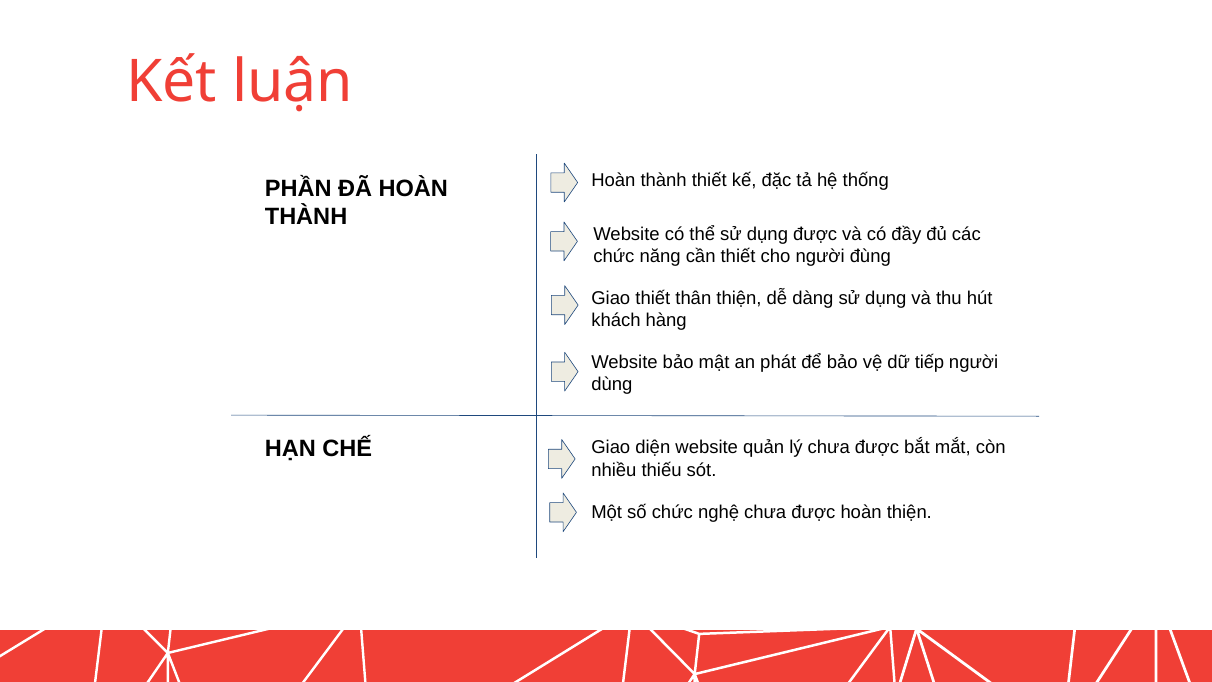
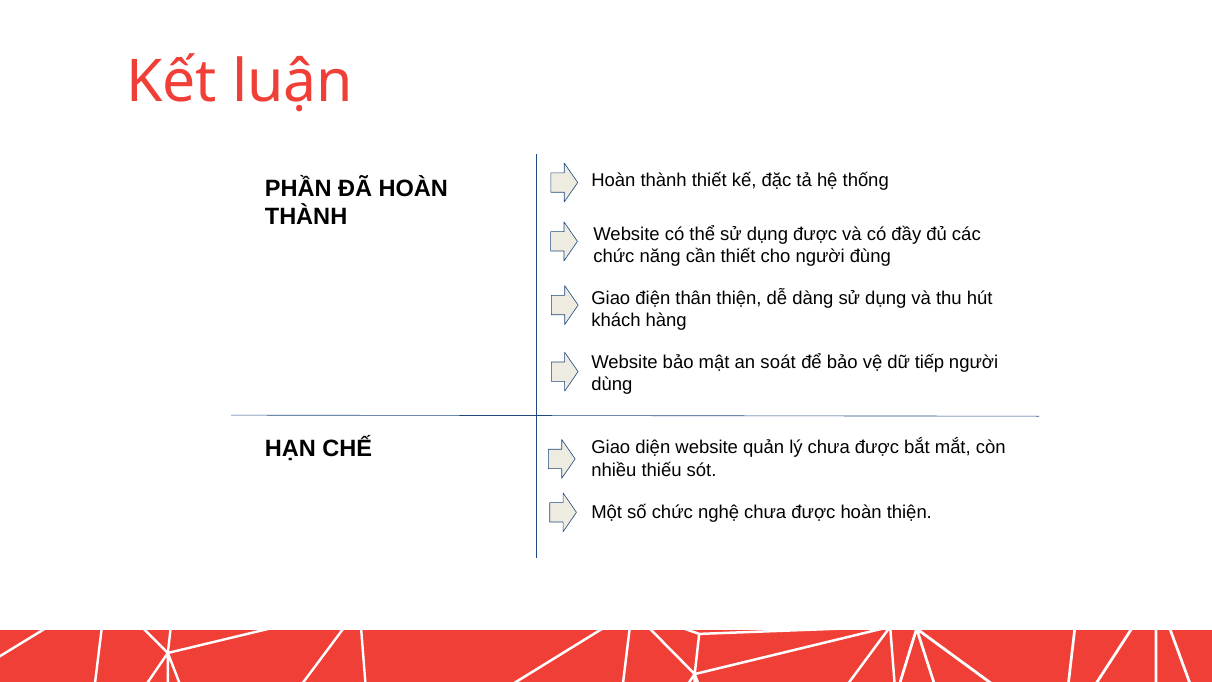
Giao thiết: thiết -> điện (653, 298)
phát: phát -> soát (778, 362)
